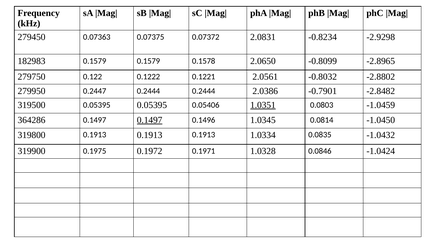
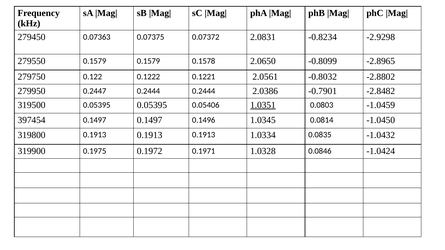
182983: 182983 -> 279550 (32, 61)
364286: 364286 -> 397454 (32, 120)
0.1497 underline: present -> none (150, 120)
